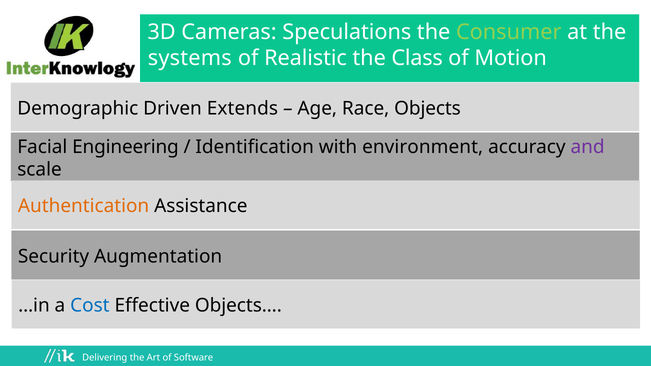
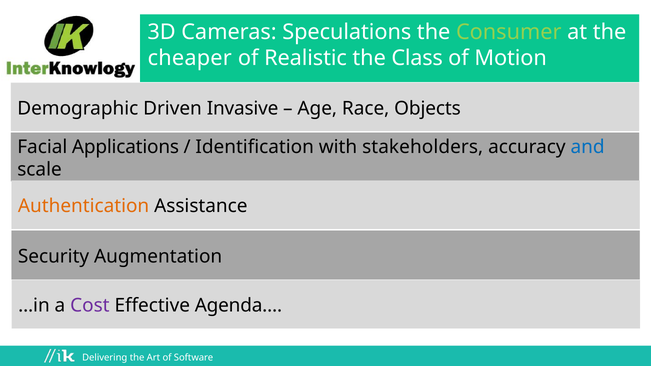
systems: systems -> cheaper (190, 58)
Extends: Extends -> Invasive (243, 108)
Engineering: Engineering -> Applications (126, 147)
environment: environment -> stakeholders (423, 147)
and colour: purple -> blue (588, 147)
Cost colour: blue -> purple (90, 306)
Objects…: Objects… -> Agenda… (238, 306)
